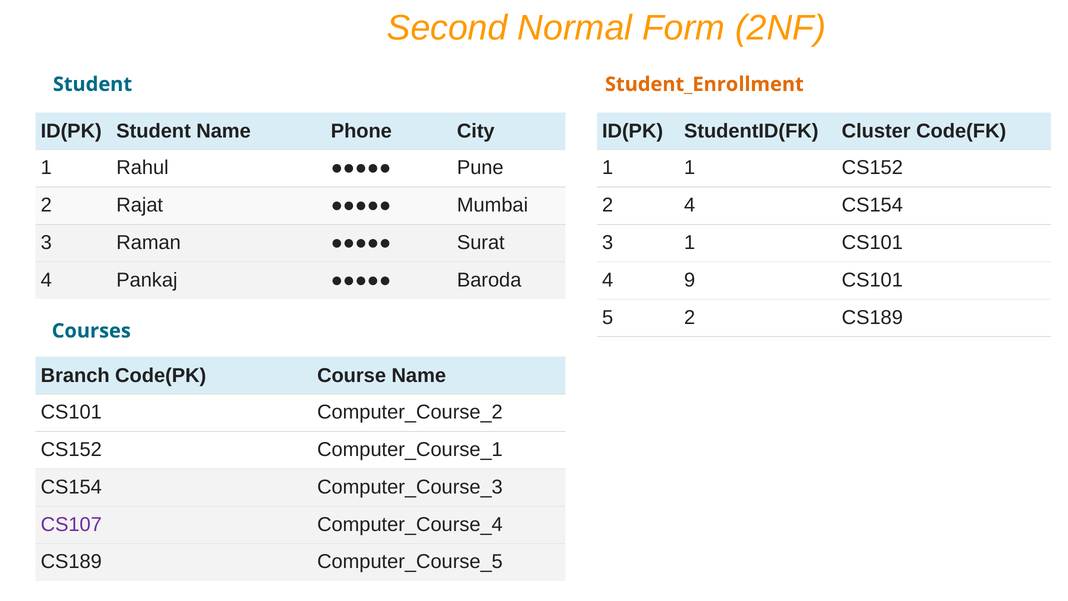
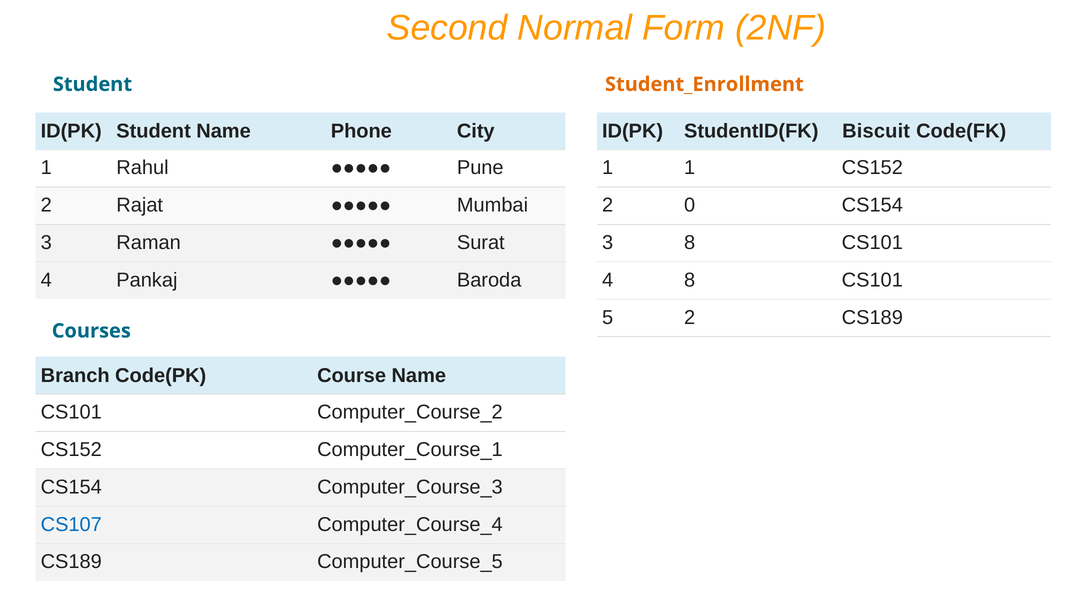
Cluster: Cluster -> Biscuit (876, 131)
2 4: 4 -> 0 (690, 205)
3 1: 1 -> 8 (690, 243)
4 9: 9 -> 8 (690, 280)
CS107 colour: purple -> blue (71, 524)
